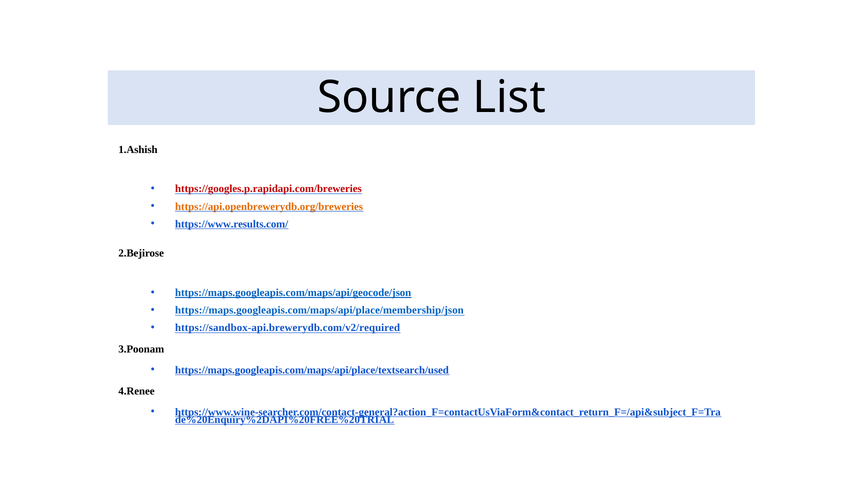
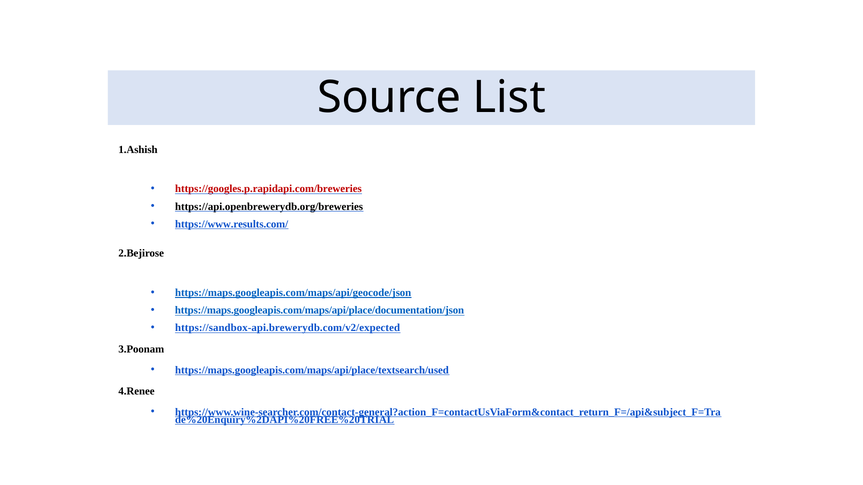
https://api.openbrewerydb.org/breweries colour: orange -> black (269, 207)
https://maps.googleapis.com/maps/api/place/membership/json: https://maps.googleapis.com/maps/api/place/membership/json -> https://maps.googleapis.com/maps/api/place/documentation/json (319, 311)
https://sandbox-api.brewerydb.com/v2/required: https://sandbox-api.brewerydb.com/v2/required -> https://sandbox-api.brewerydb.com/v2/expected (288, 328)
